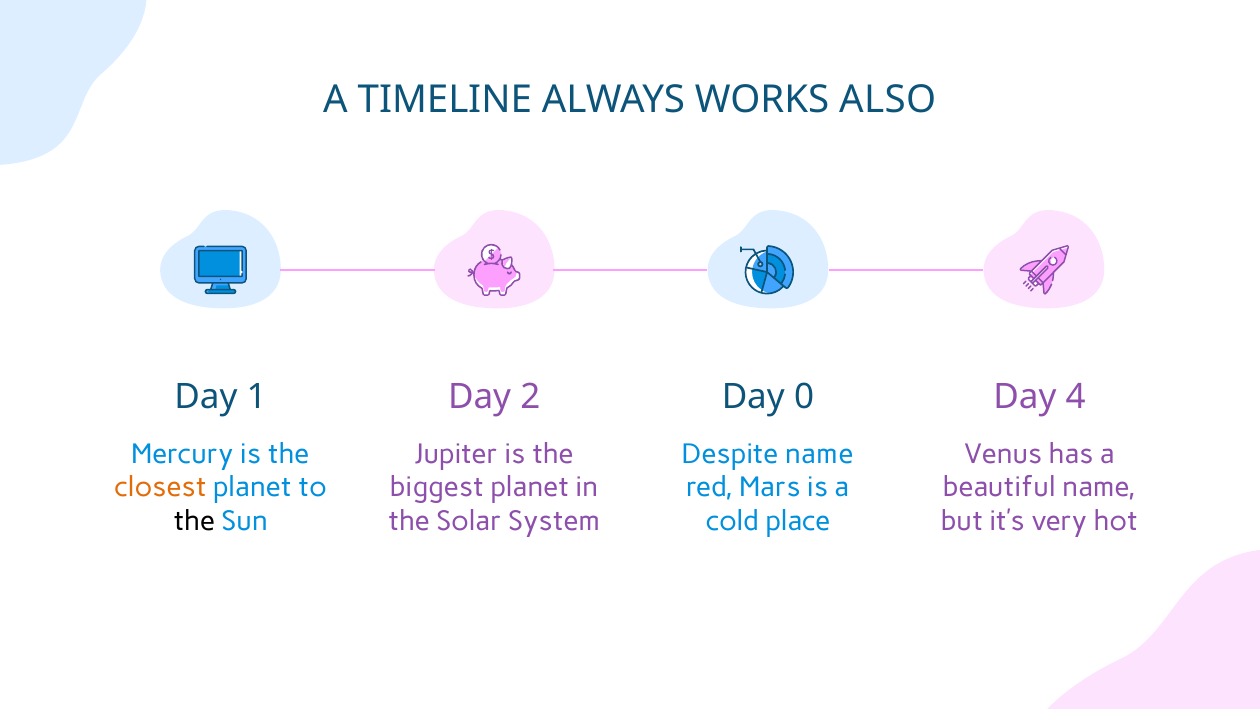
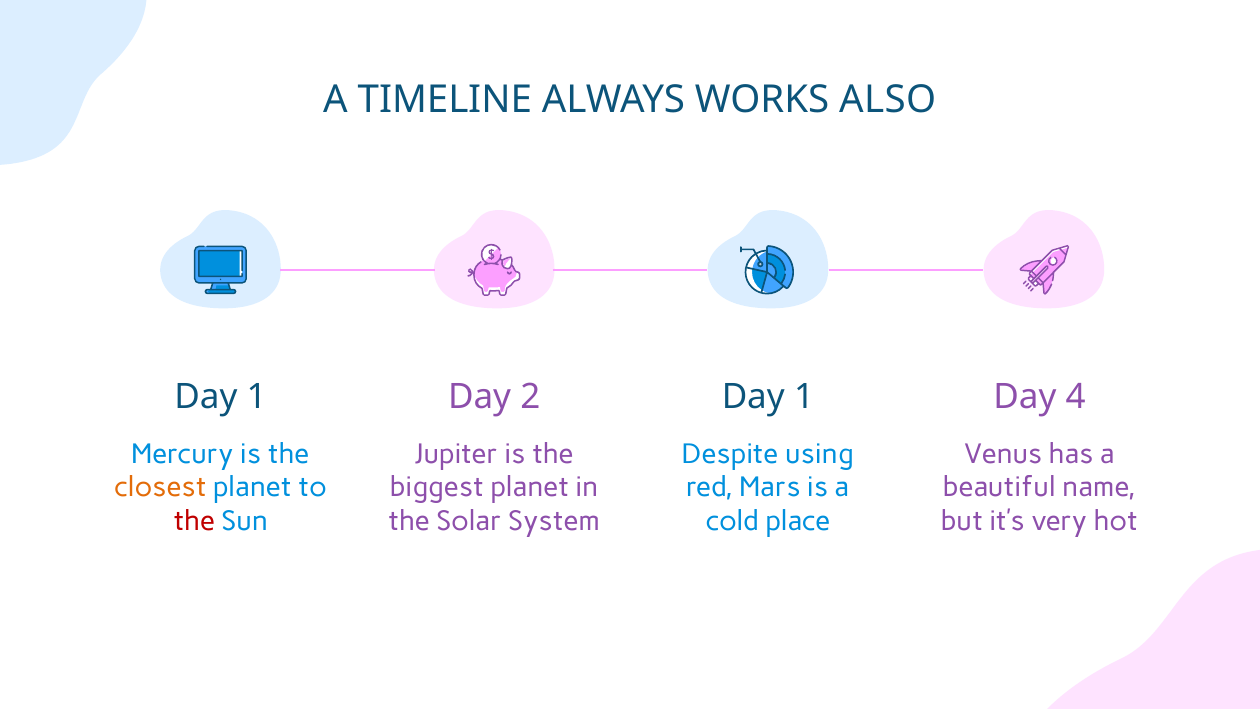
2 Day 0: 0 -> 1 (804, 397)
Despite name: name -> using (819, 454)
the colour: black -> red (194, 521)
